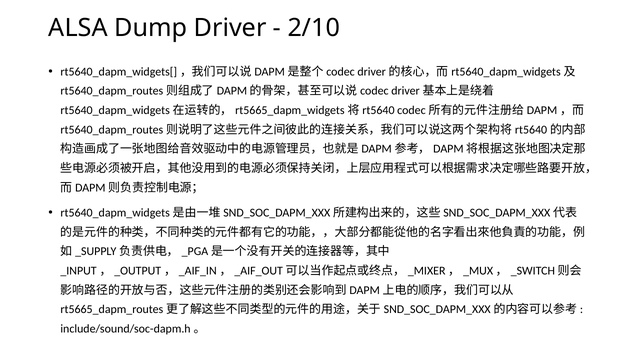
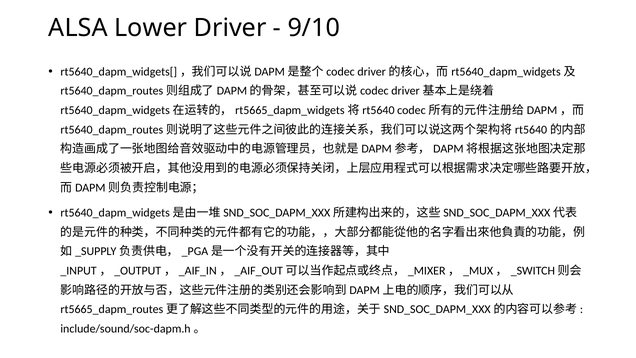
Dump: Dump -> Lower (151, 28)
2/10: 2/10 -> 9/10 (314, 28)
